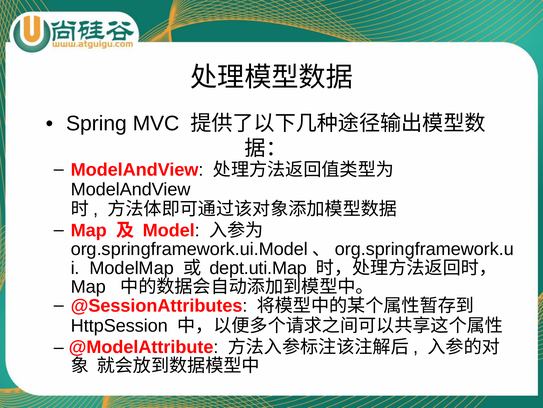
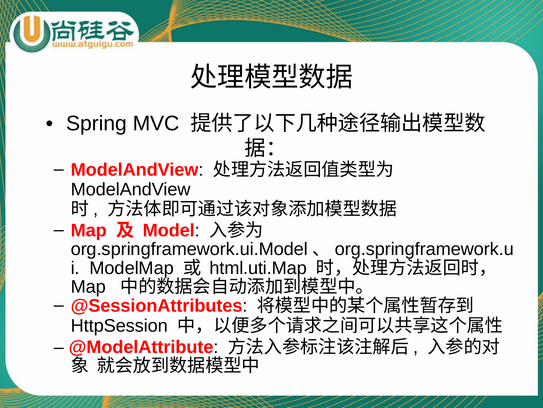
dept.uti.Map: dept.uti.Map -> html.uti.Map (258, 268)
